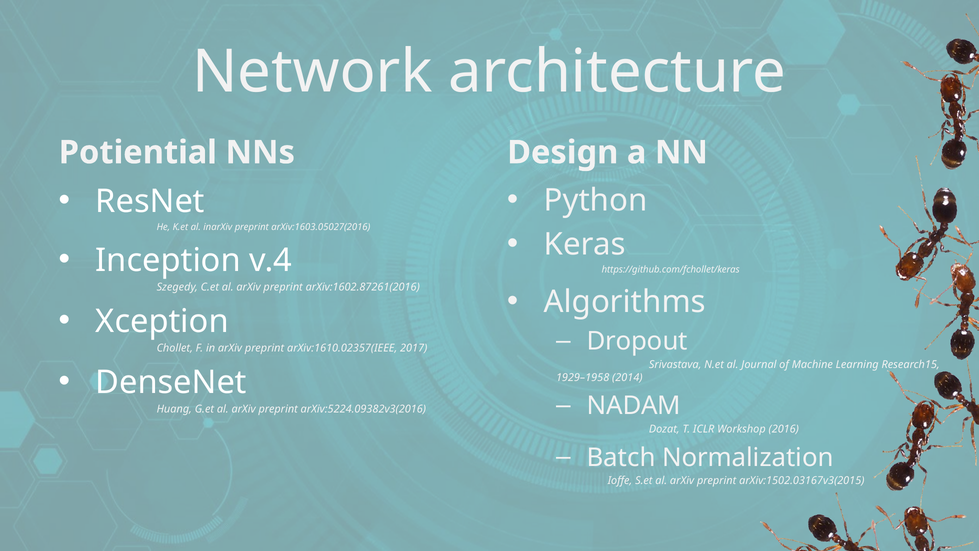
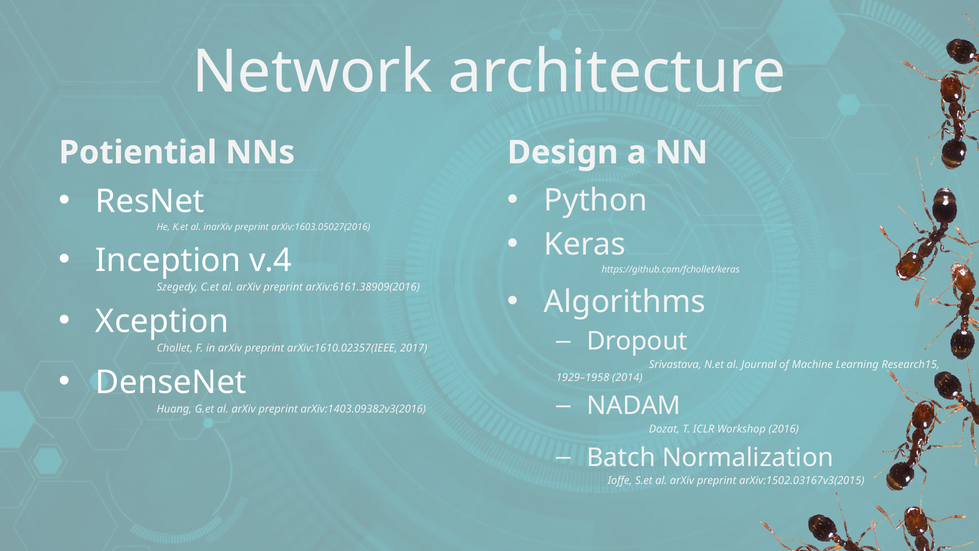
arXiv:1602.87261(2016: arXiv:1602.87261(2016 -> arXiv:6161.38909(2016 (363, 287)
arXiv:5224.09382v3(2016: arXiv:5224.09382v3(2016 -> arXiv:1403.09382v3(2016 (363, 409)
